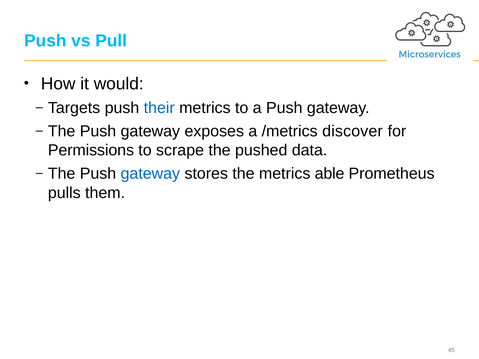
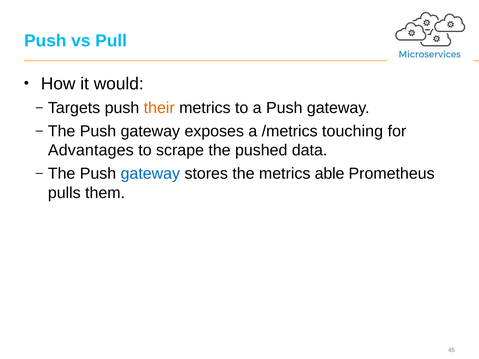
their colour: blue -> orange (159, 108)
discover: discover -> touching (353, 131)
Permissions: Permissions -> Advantages (91, 150)
